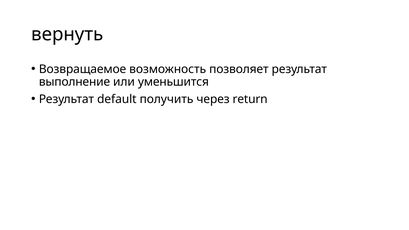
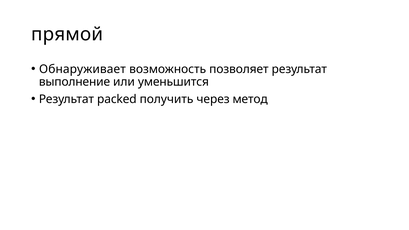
вернуть: вернуть -> прямой (67, 34)
Возвращаемое: Возвращаемое -> Обнаруживает (82, 69)
default: default -> packed (117, 99)
return: return -> метод (250, 99)
